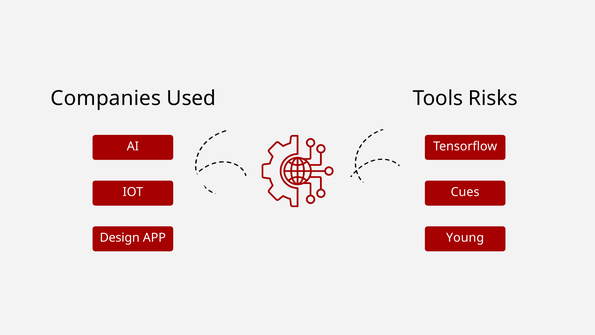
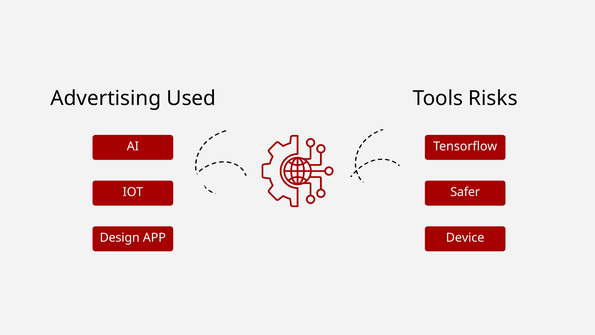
Companies: Companies -> Advertising (106, 98)
Cues: Cues -> Safer (465, 192)
Young: Young -> Device (465, 238)
